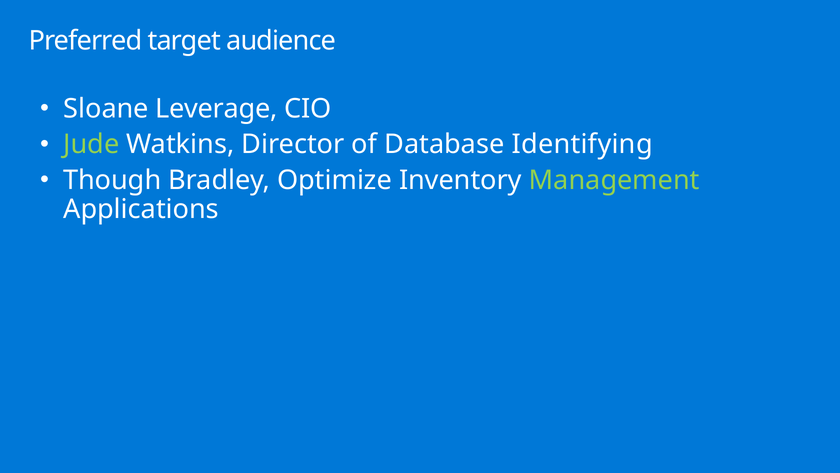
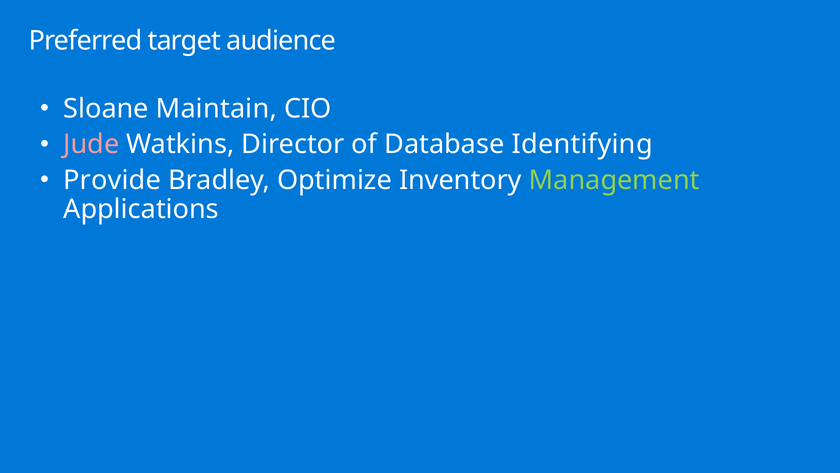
Leverage: Leverage -> Maintain (216, 109)
Jude colour: light green -> pink (91, 144)
Though: Though -> Provide (112, 180)
